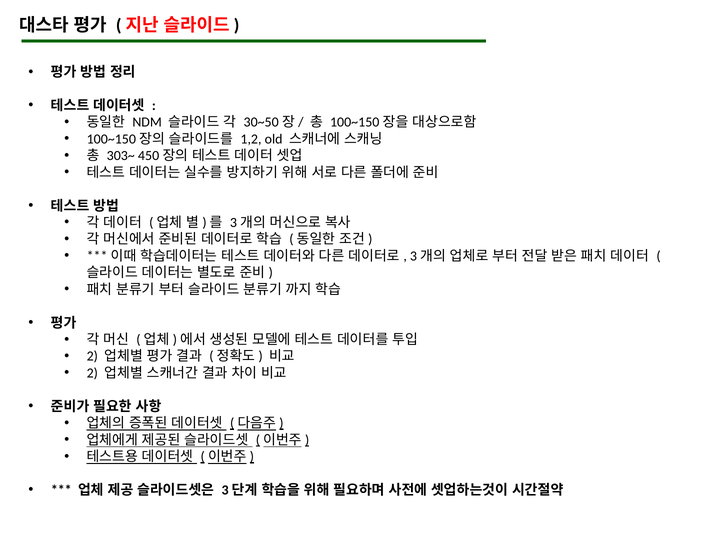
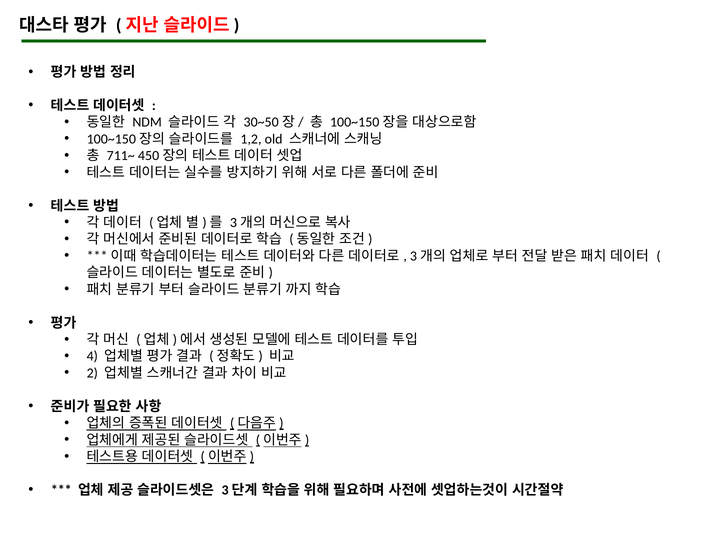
303~: 303~ -> 711~ (121, 156)
2: 2 -> 4 (92, 356)
